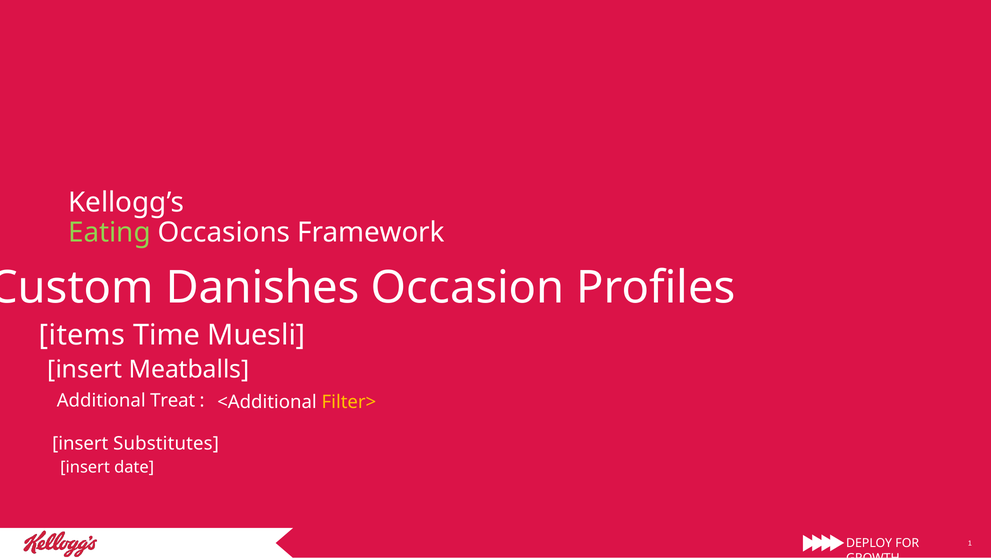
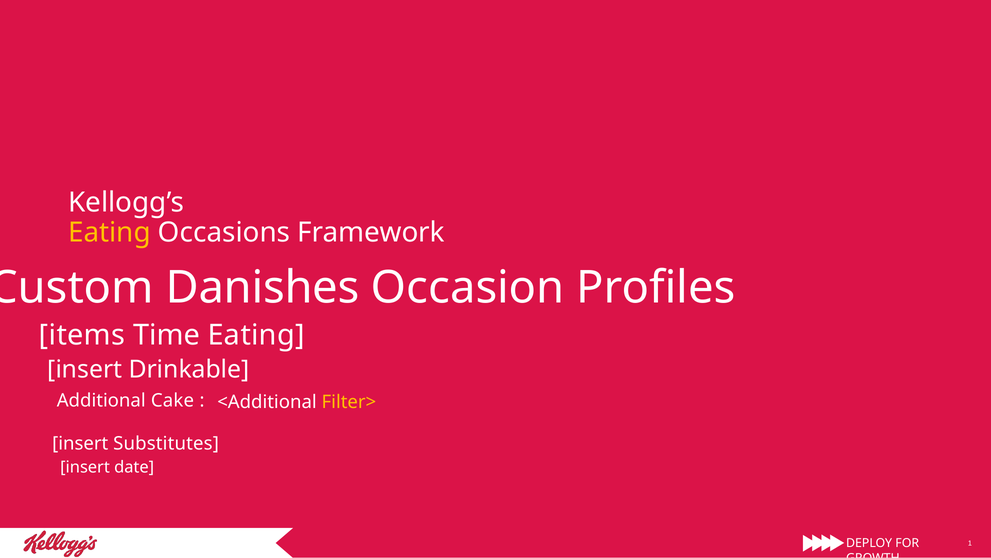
Eating colour: light green -> yellow (109, 232)
Time Muesli: Muesli -> Eating (256, 335)
Meatballs: Meatballs -> Drinkable (189, 369)
Treat: Treat -> Cake (172, 400)
